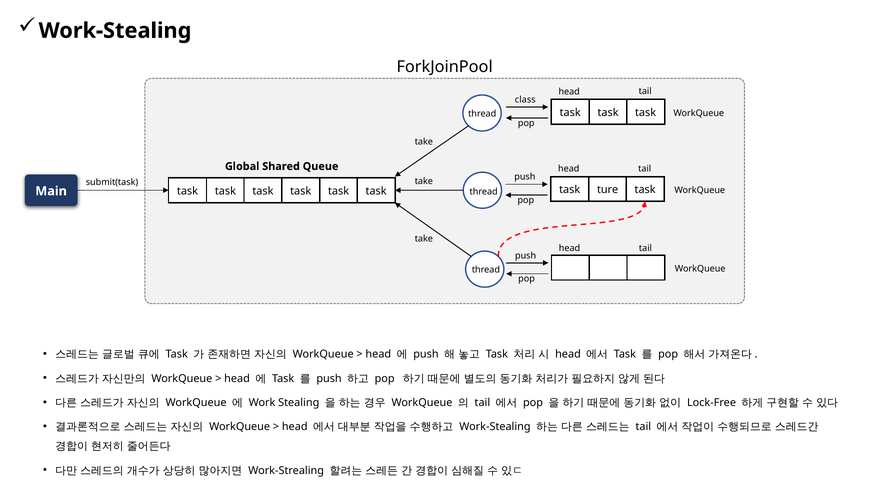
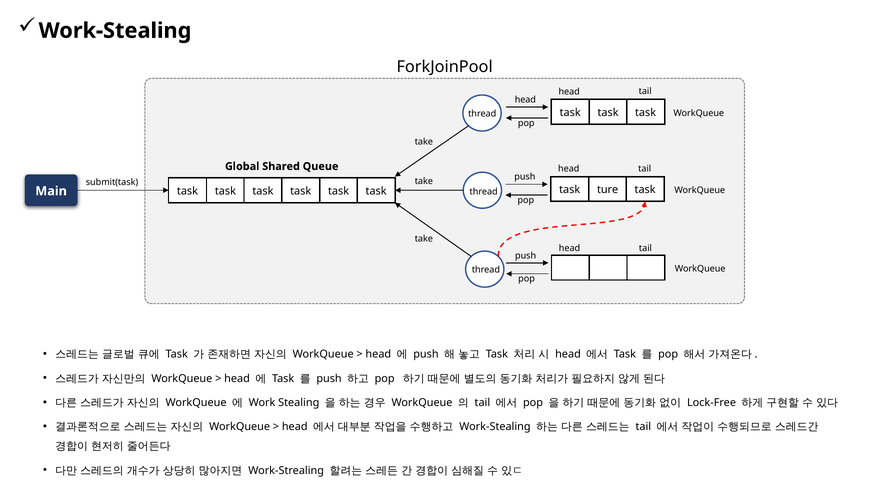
class: class -> head (525, 100)
